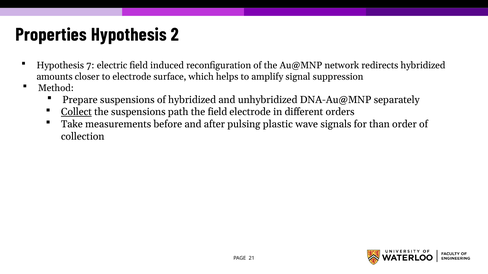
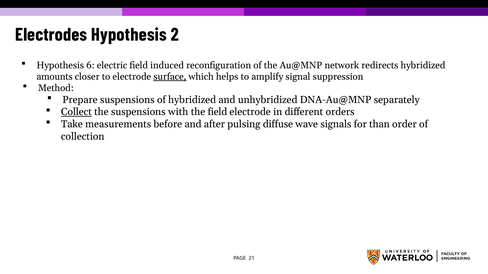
Properties: Properties -> Electrodes (51, 35)
7: 7 -> 6 (90, 65)
surface underline: none -> present (170, 77)
path: path -> with (178, 112)
plastic: plastic -> diffuse (278, 124)
